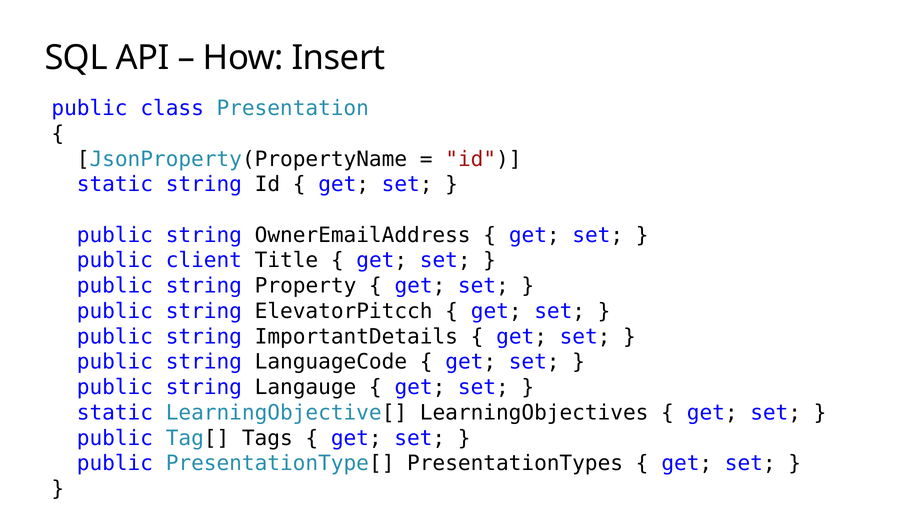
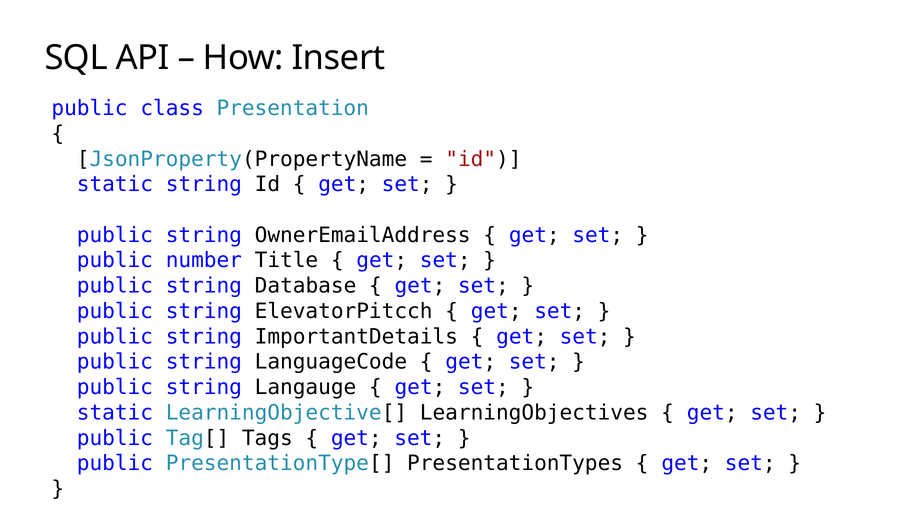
client: client -> number (204, 261)
Property: Property -> Database (306, 286)
